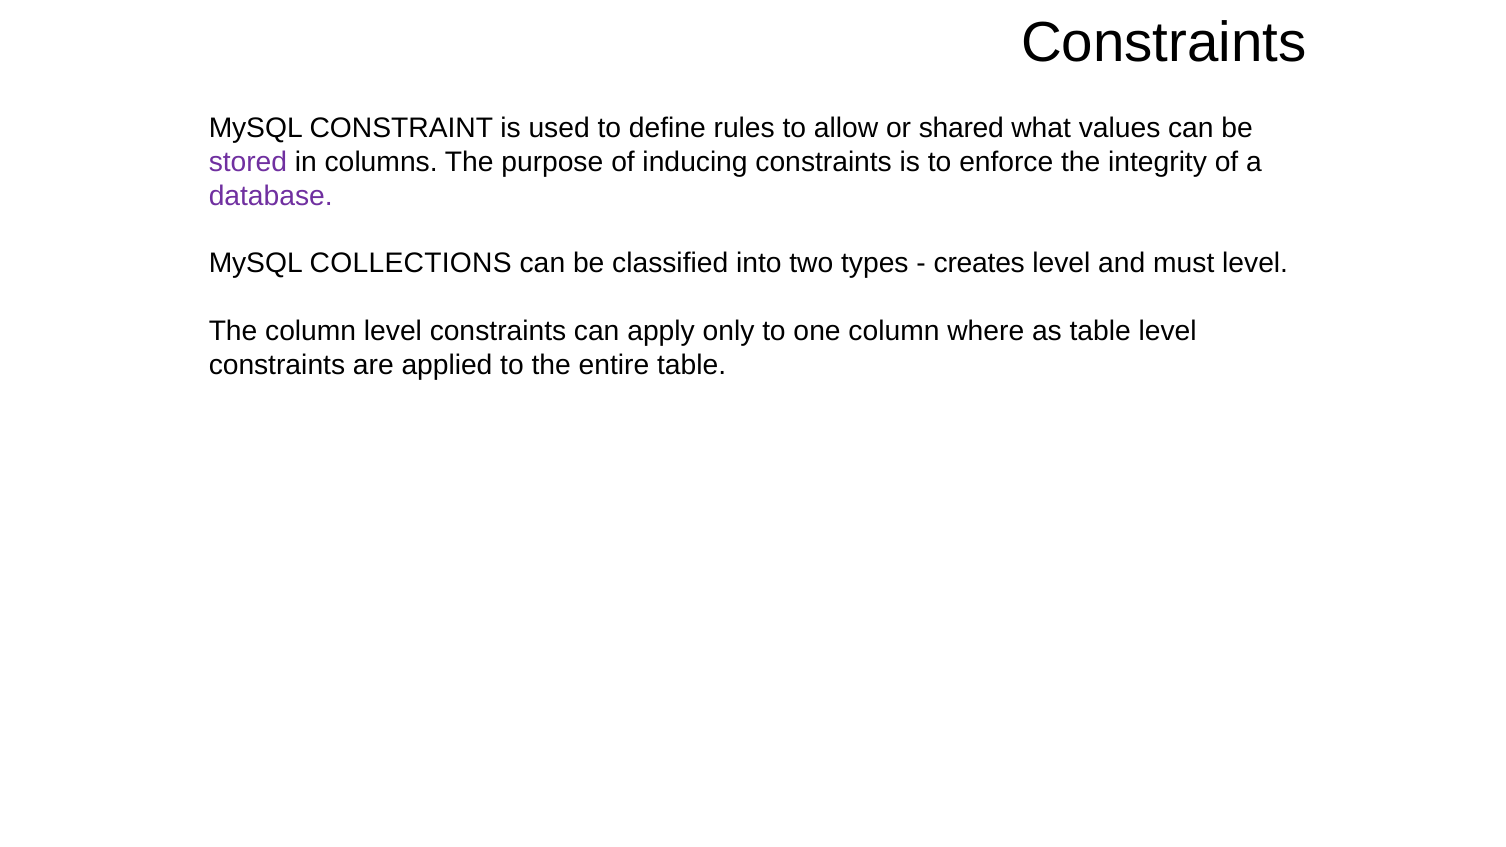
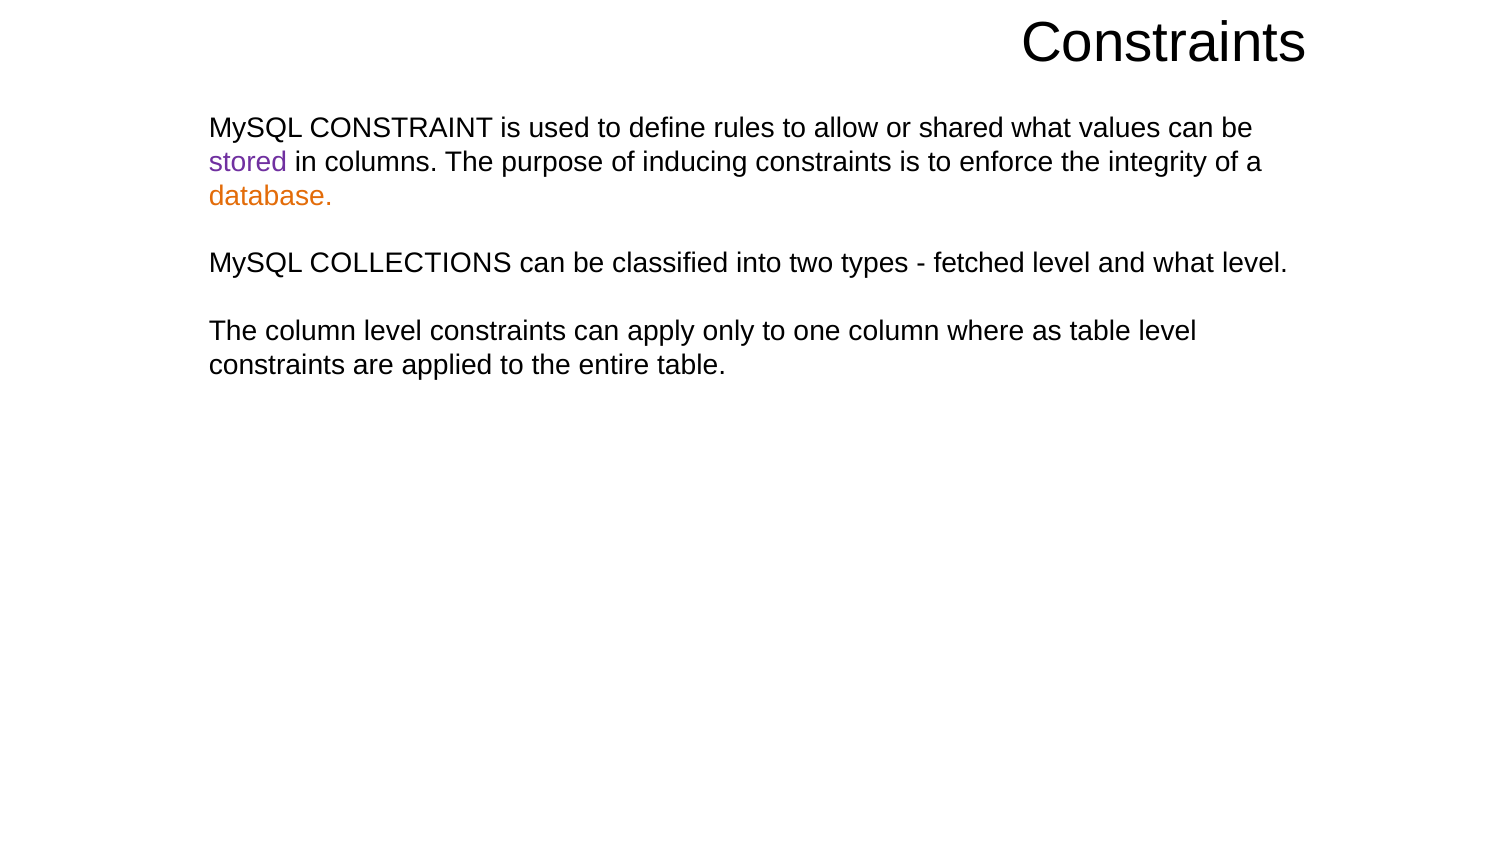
database colour: purple -> orange (271, 196)
creates: creates -> fetched (979, 264)
and must: must -> what (1184, 264)
